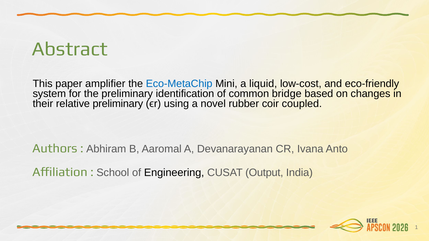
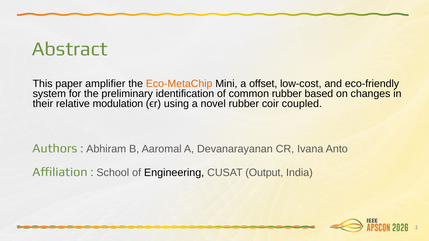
Eco-MetaChip colour: blue -> orange (179, 84)
liquid: liquid -> offset (263, 84)
common bridge: bridge -> rubber (287, 94)
relative preliminary: preliminary -> modulation (118, 104)
